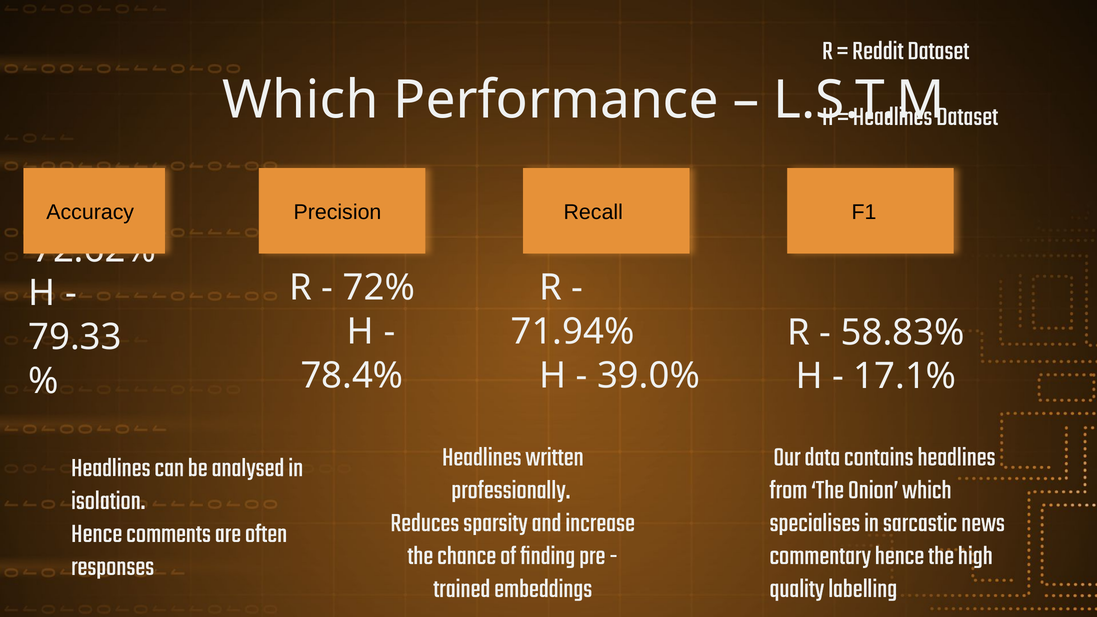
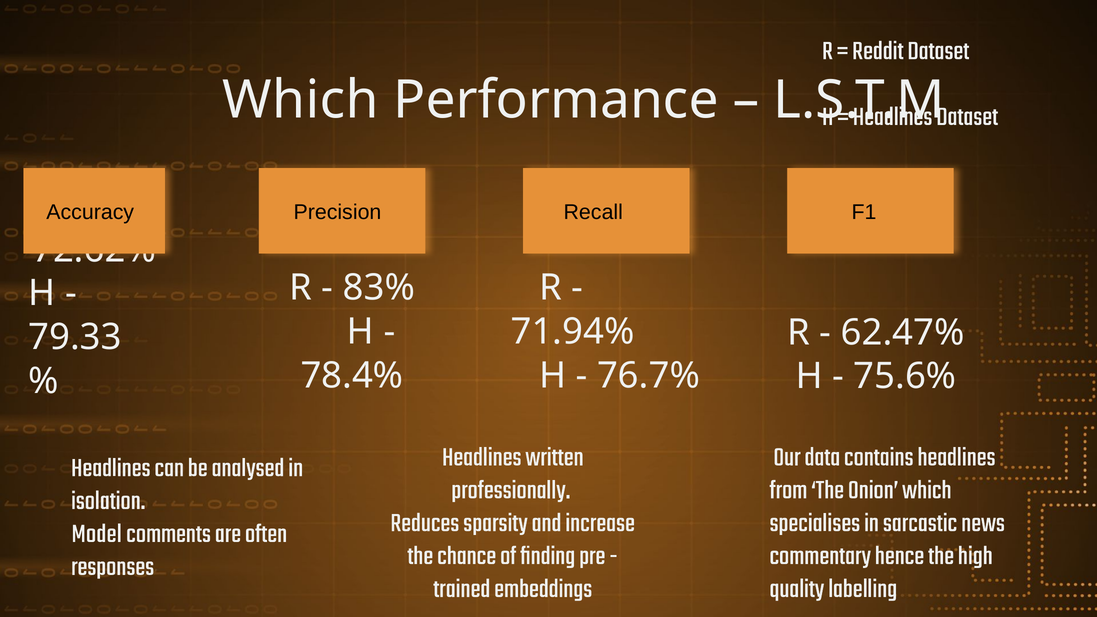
72%: 72% -> 83% (379, 288)
58.83%: 58.83% -> 62.47% (903, 332)
39.0%: 39.0% -> 76.7% (649, 376)
17.1%: 17.1% -> 75.6% (905, 376)
Hence: Hence -> Model (97, 533)
